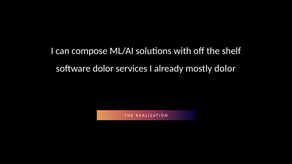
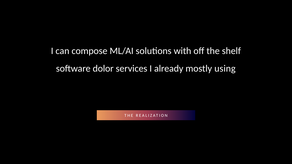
mostly dolor: dolor -> using (225, 69)
